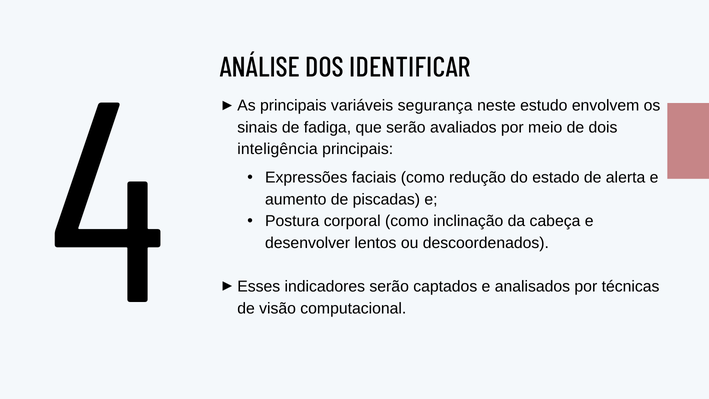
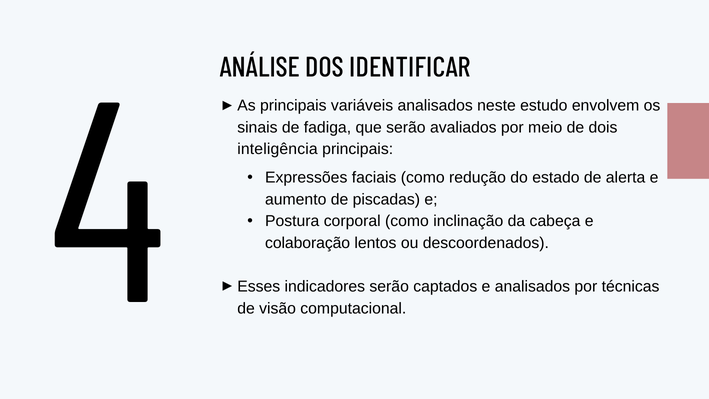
variáveis segurança: segurança -> analisados (435, 106)
desenvolver: desenvolver -> colaboração (308, 243)
